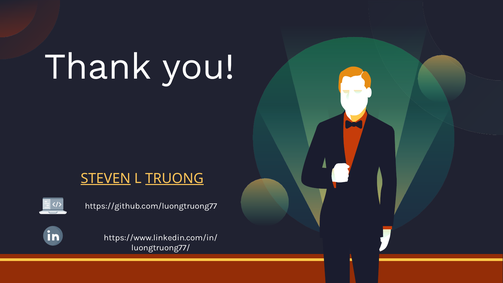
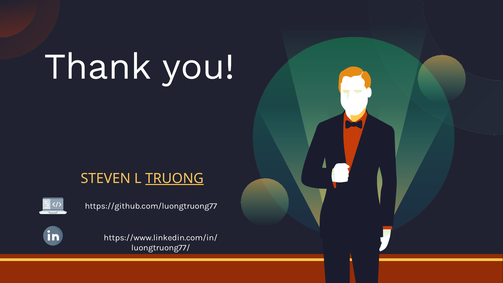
STEVEN underline: present -> none (106, 178)
